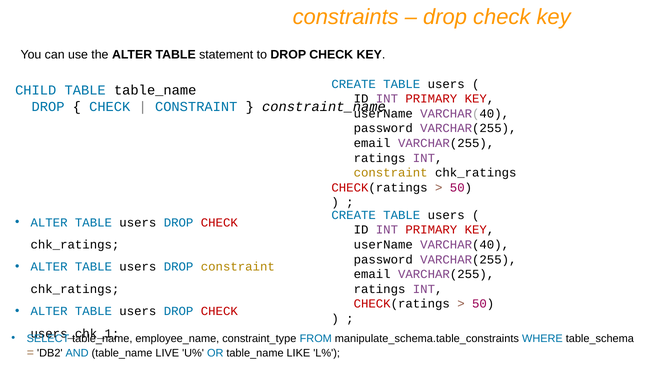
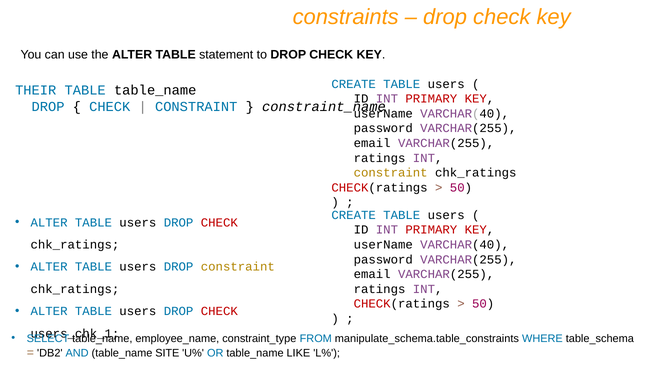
CHILD: CHILD -> THEIR (36, 90)
LIVE: LIVE -> SITE (167, 353)
